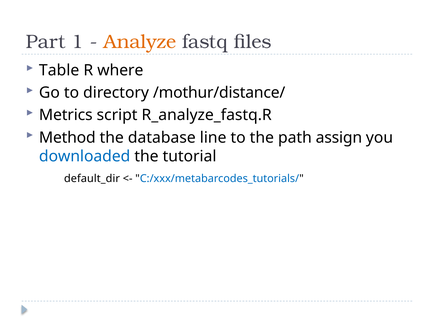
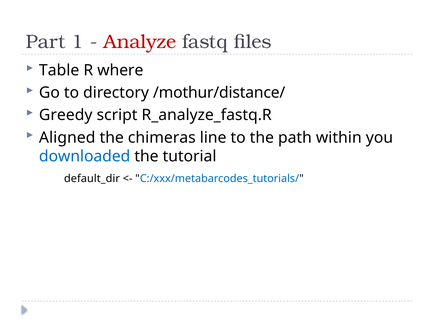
Analyze colour: orange -> red (140, 42)
Metrics: Metrics -> Greedy (66, 115)
Method: Method -> Aligned (67, 138)
database: database -> chimeras (162, 138)
assign: assign -> within (339, 138)
